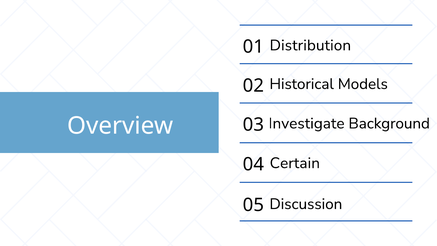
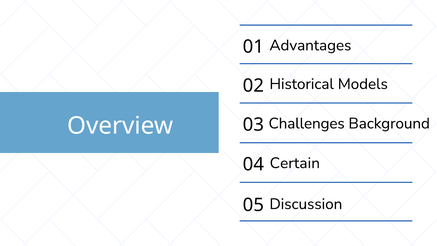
Distribution: Distribution -> Advantages (310, 45)
Investigate: Investigate -> Challenges (307, 123)
